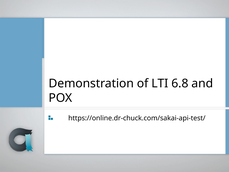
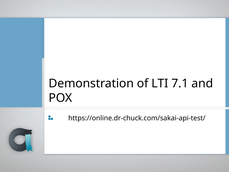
6.8: 6.8 -> 7.1 (180, 83)
